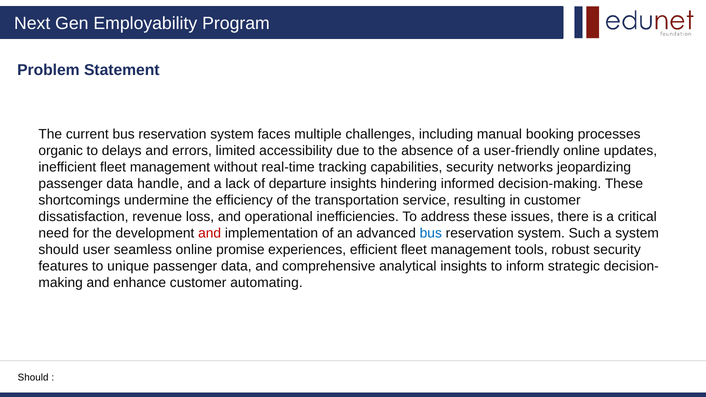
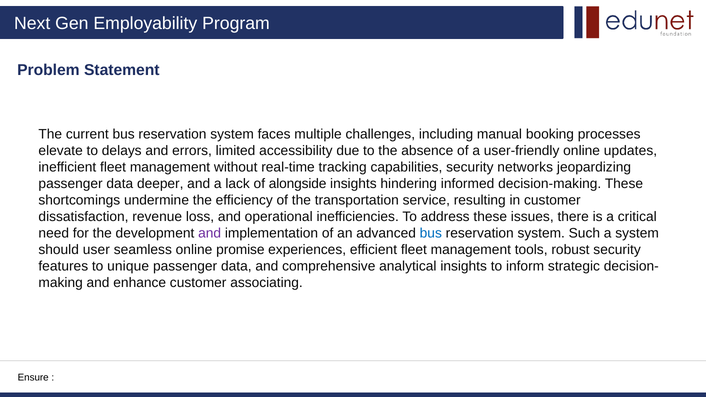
organic: organic -> elevate (61, 151)
handle: handle -> deeper (160, 184)
departure: departure -> alongside (298, 184)
and colour: red -> purple (210, 233)
automating: automating -> associating (267, 283)
Should: Should -> Ensure (33, 378)
